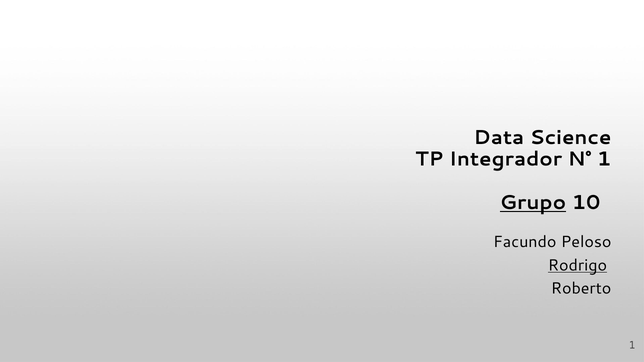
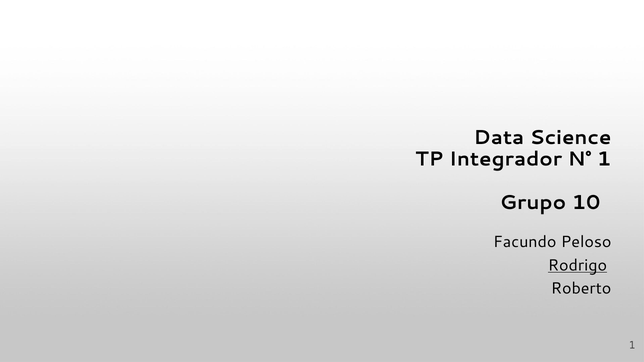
Grupo underline: present -> none (533, 203)
